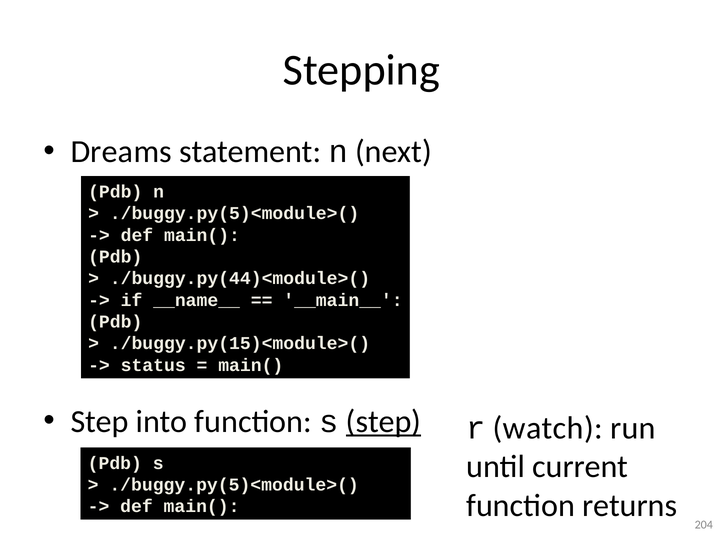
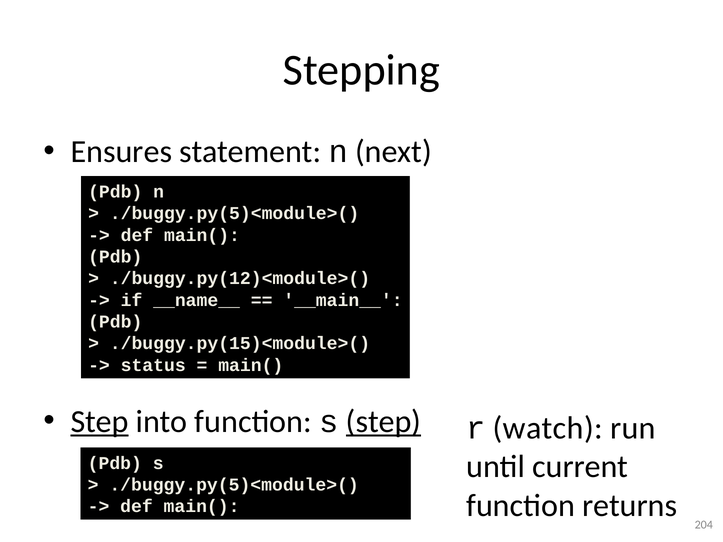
Dreams: Dreams -> Ensures (121, 152)
./buggy.py(44)<module>(: ./buggy.py(44)<module>( -> ./buggy.py(12)<module>( (240, 279)
Step underline: none -> present (100, 422)
